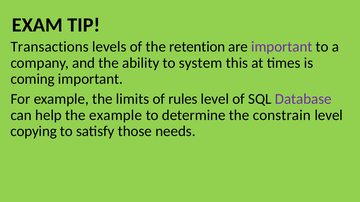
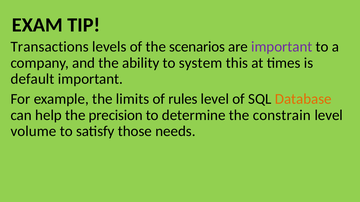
retention: retention -> scenarios (197, 47)
coming: coming -> default (33, 79)
Database colour: purple -> orange (303, 99)
the example: example -> precision (116, 115)
copying: copying -> volume (34, 132)
